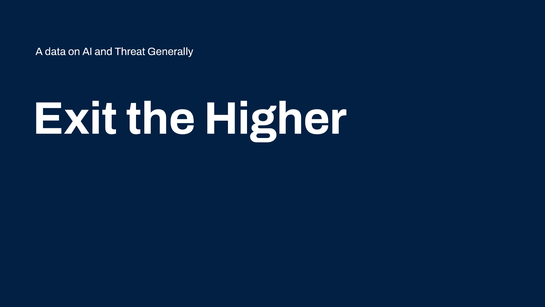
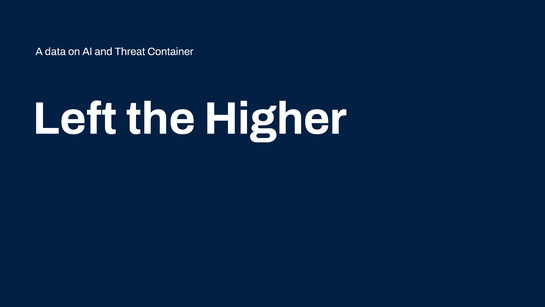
Generally: Generally -> Container (170, 51)
Exit: Exit -> Left (75, 119)
